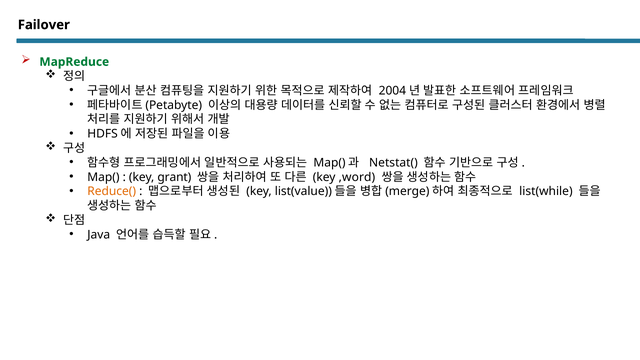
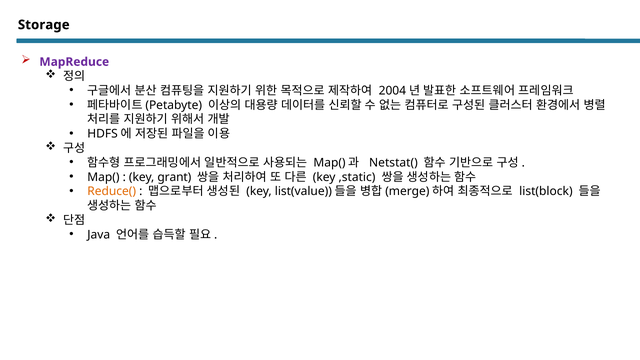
Failover: Failover -> Storage (44, 25)
MapReduce colour: green -> purple (74, 62)
,word: ,word -> ,static (357, 177)
list(while: list(while -> list(block (546, 191)
